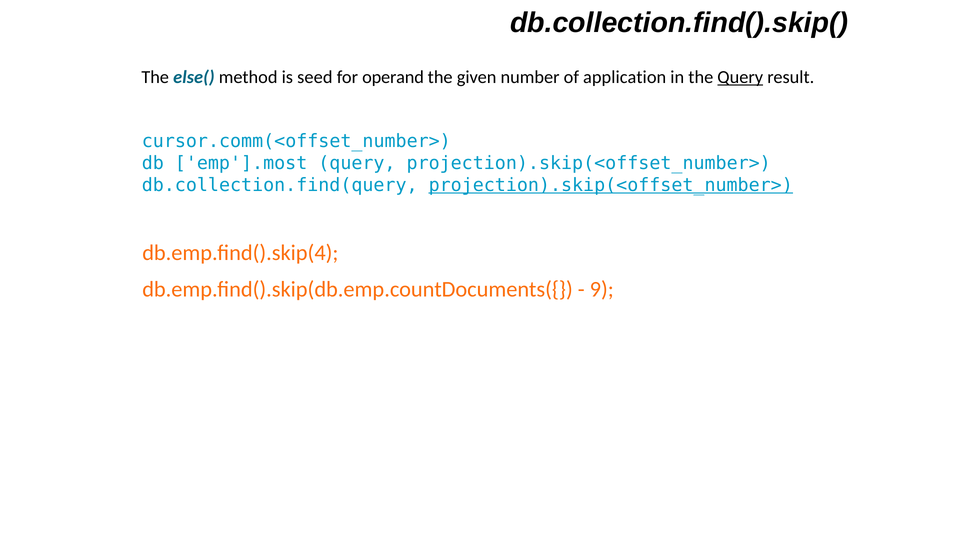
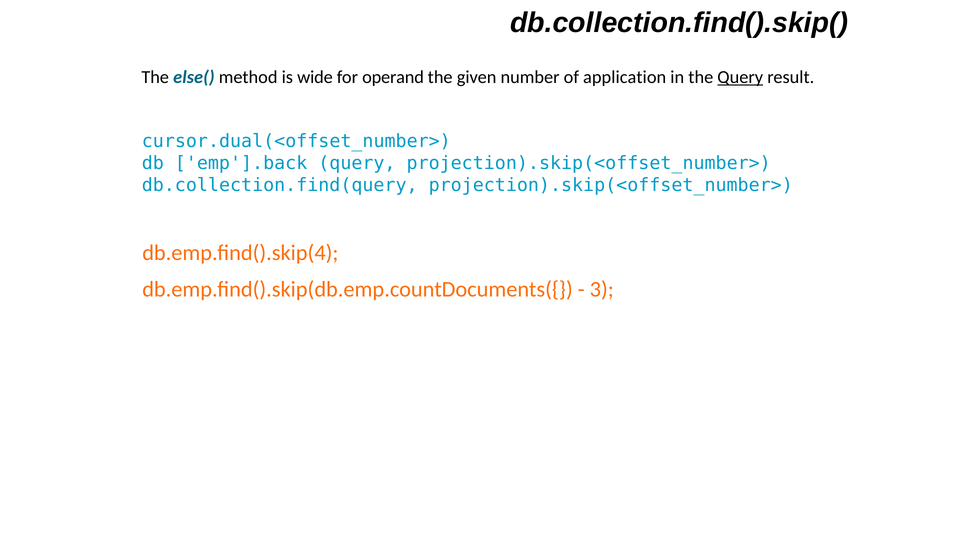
seed: seed -> wide (315, 77)
cursor.comm(<offset_number>: cursor.comm(<offset_number> -> cursor.dual(<offset_number> (296, 141)
emp'].most: emp'].most -> emp'].back (241, 163)
projection).skip(<offset_number> underline: present -> none (611, 185)
9: 9 -> 3 (602, 289)
